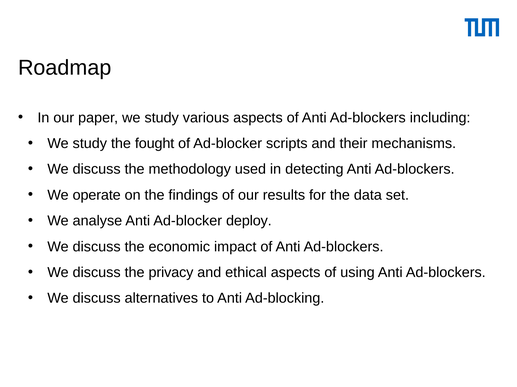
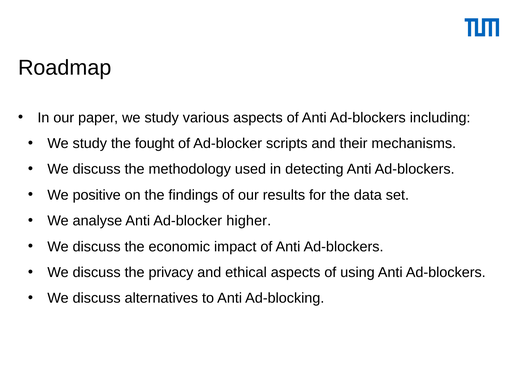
operate: operate -> positive (97, 195)
deploy: deploy -> higher (249, 221)
